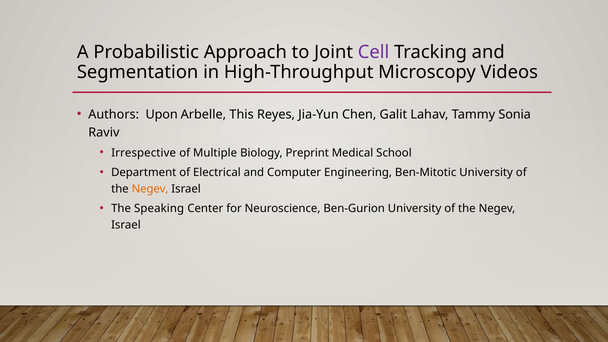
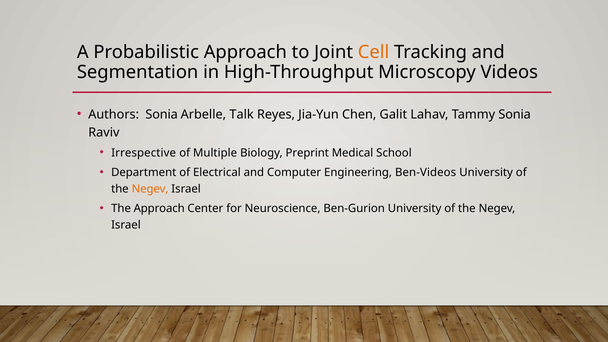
Cell colour: purple -> orange (374, 52)
Authors Upon: Upon -> Sonia (162, 114)
This: This -> Talk (242, 114)
Ben-Mitotic: Ben-Mitotic -> Ben-Videos (426, 172)
The Speaking: Speaking -> Approach (159, 208)
